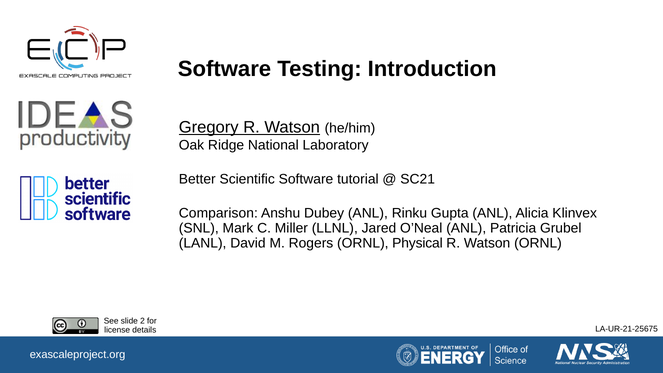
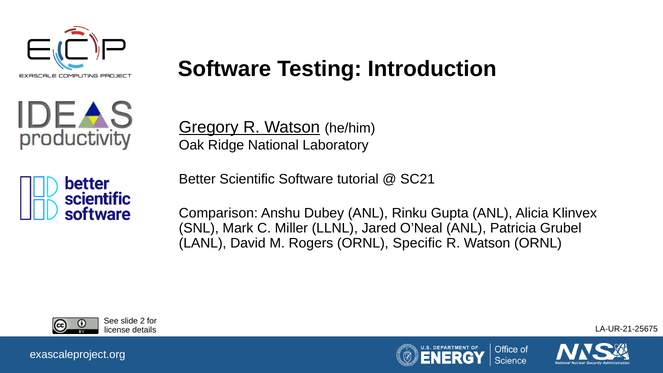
Physical: Physical -> Specific (417, 243)
